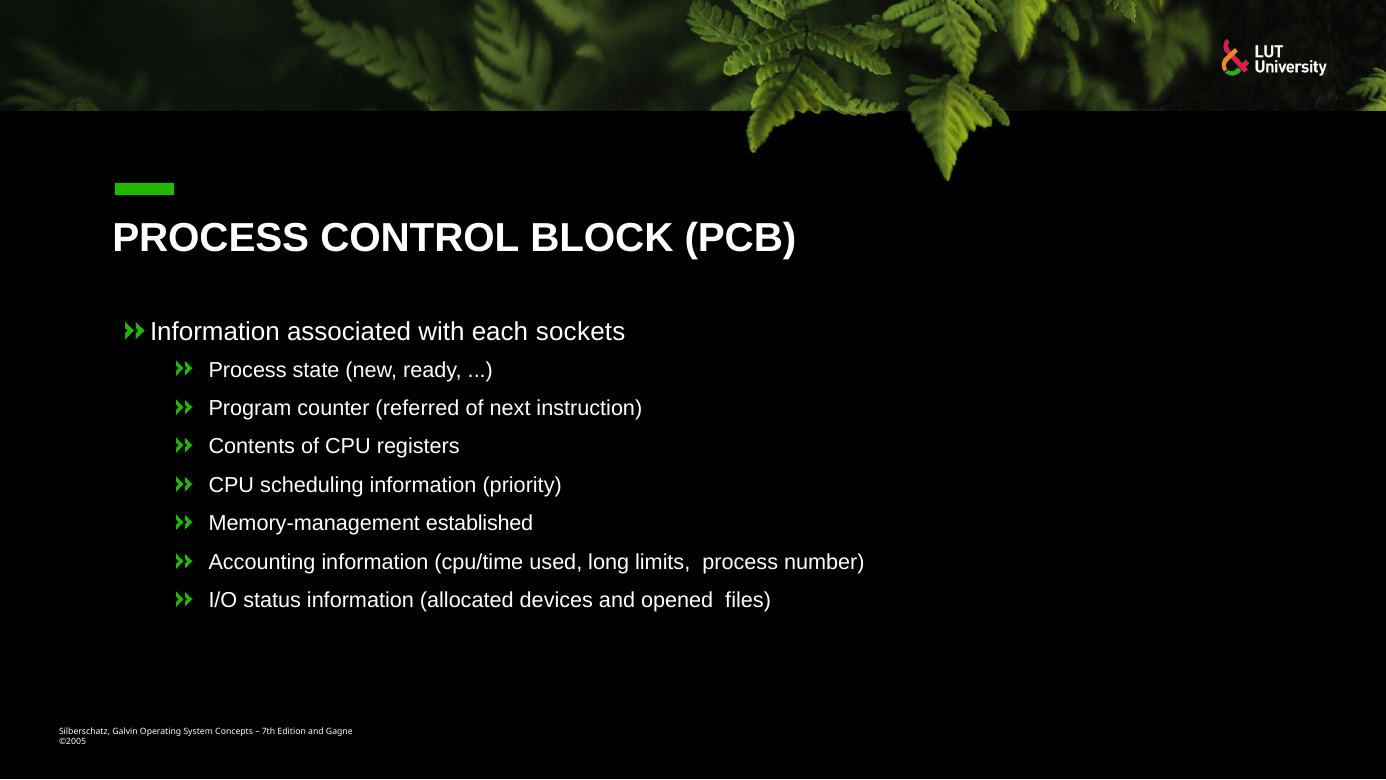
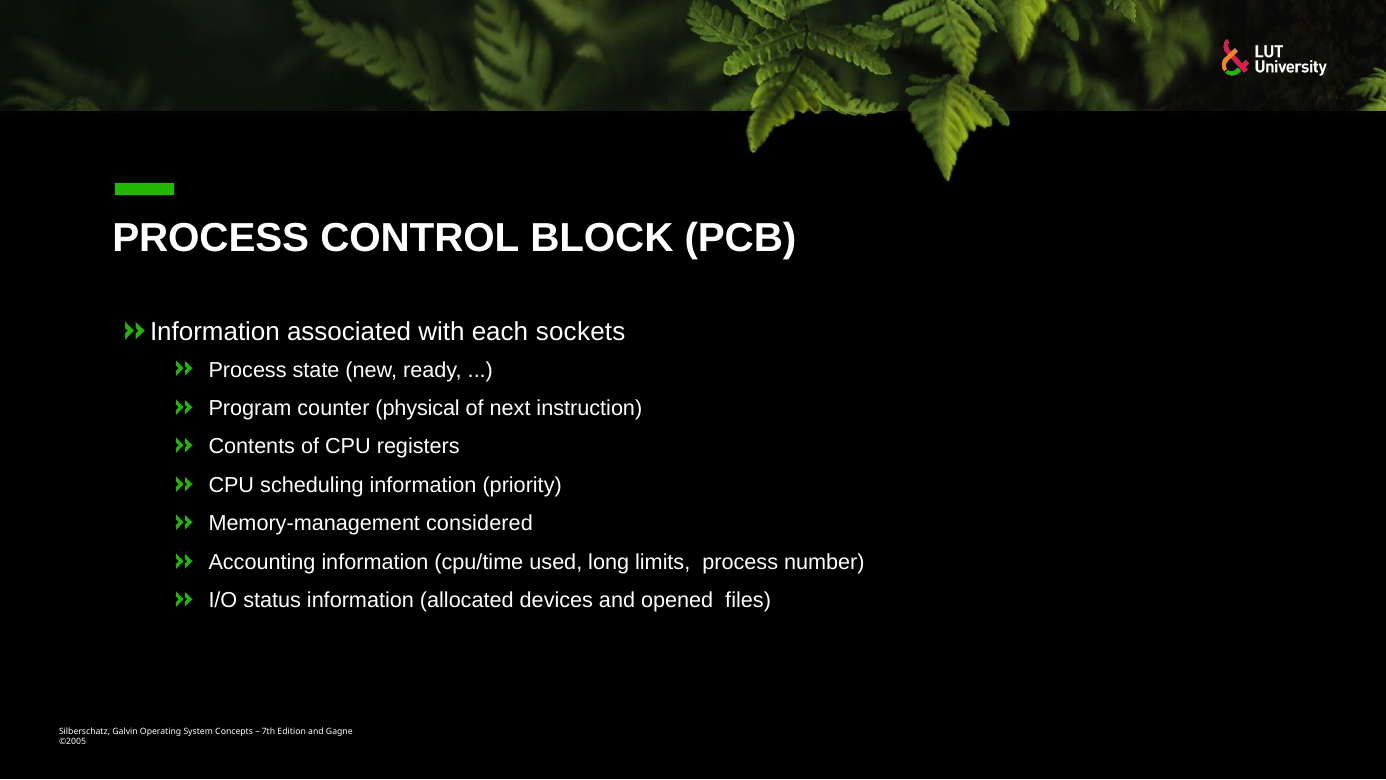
referred: referred -> physical (418, 408)
established: established -> considered (479, 523)
